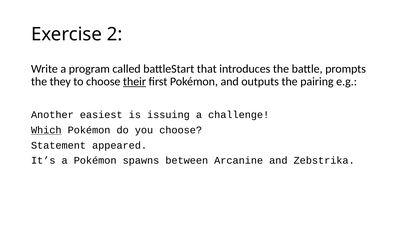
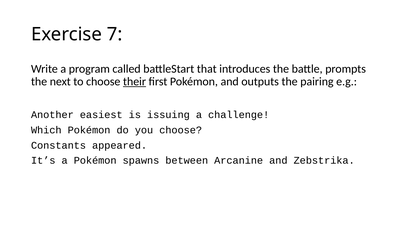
2: 2 -> 7 (115, 34)
they: they -> next (60, 82)
Which underline: present -> none (46, 130)
Statement: Statement -> Constants (59, 145)
